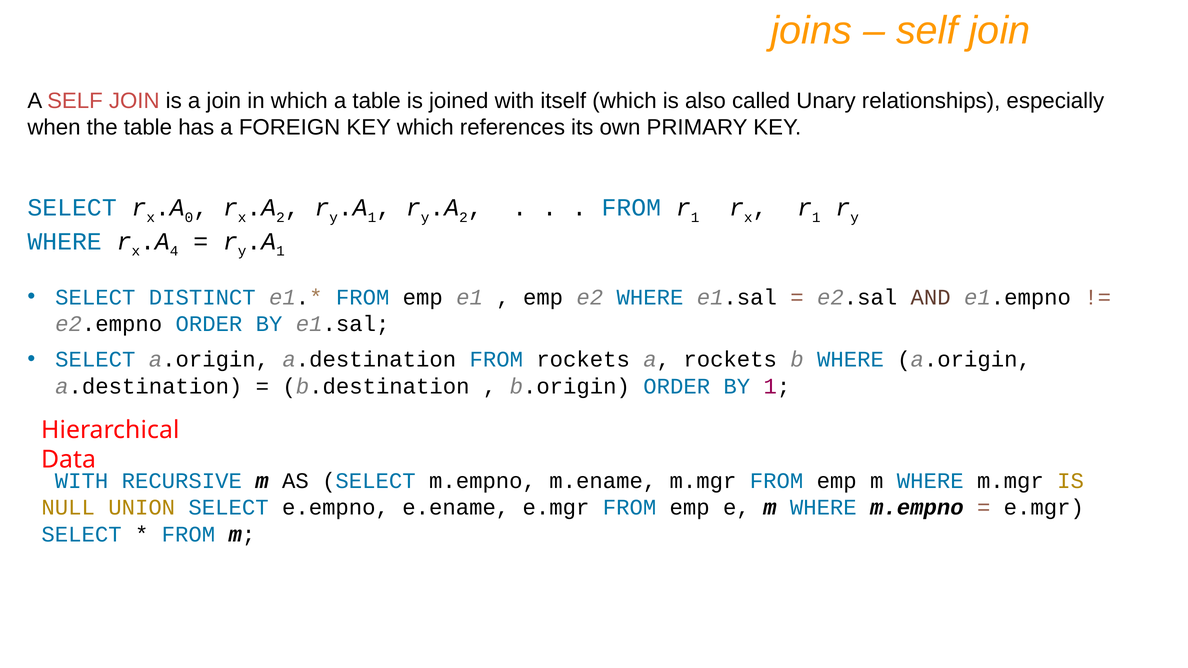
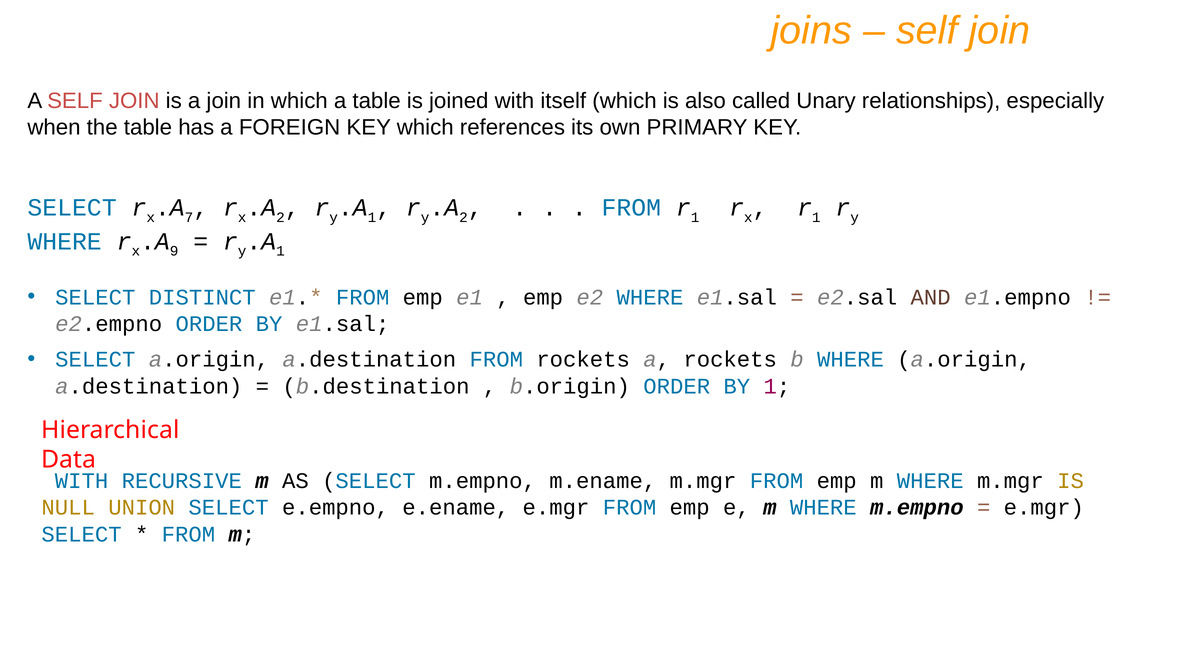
0: 0 -> 7 (189, 217)
4: 4 -> 9 (174, 251)
